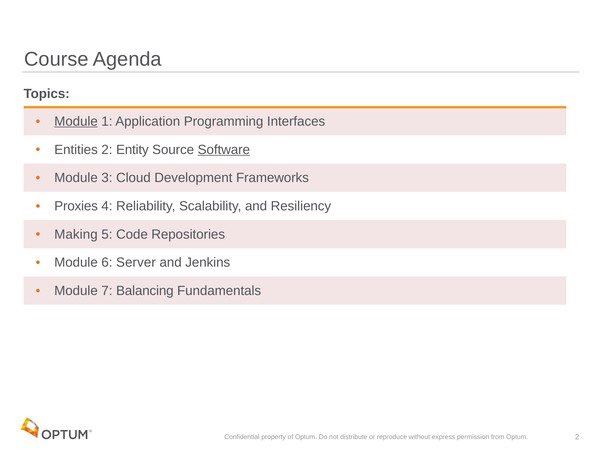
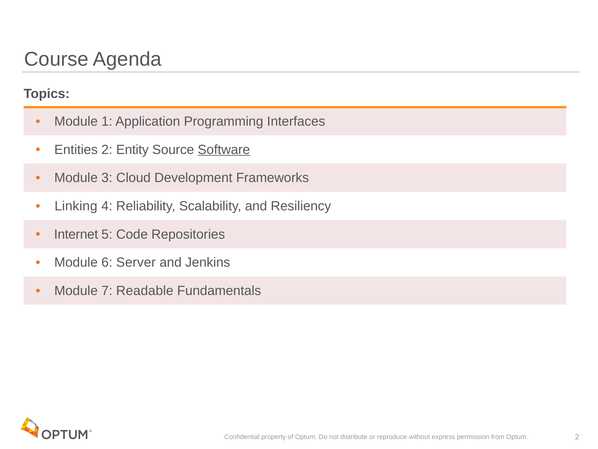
Module underline: present -> none (76, 121)
Proxies: Proxies -> Linking (76, 206)
Making: Making -> Internet (76, 234)
Balancing: Balancing -> Readable (145, 290)
